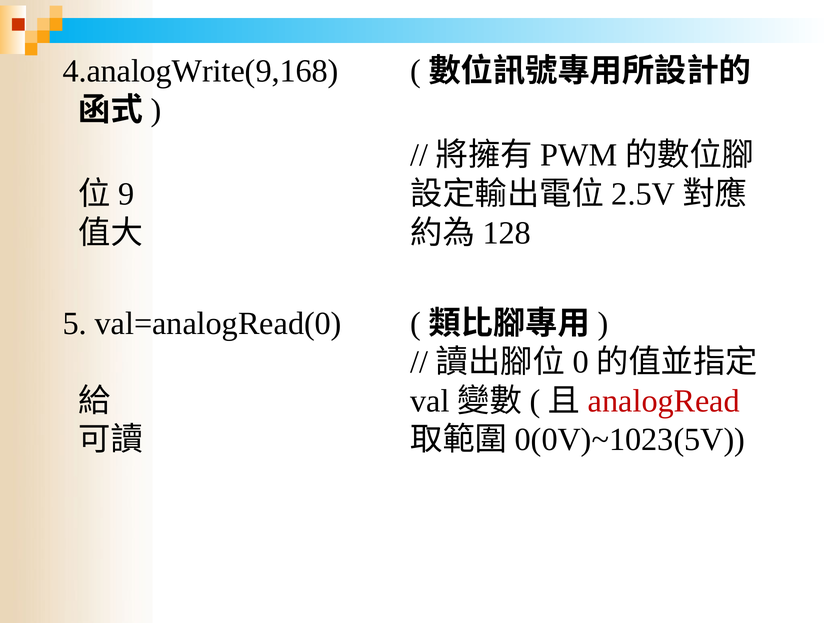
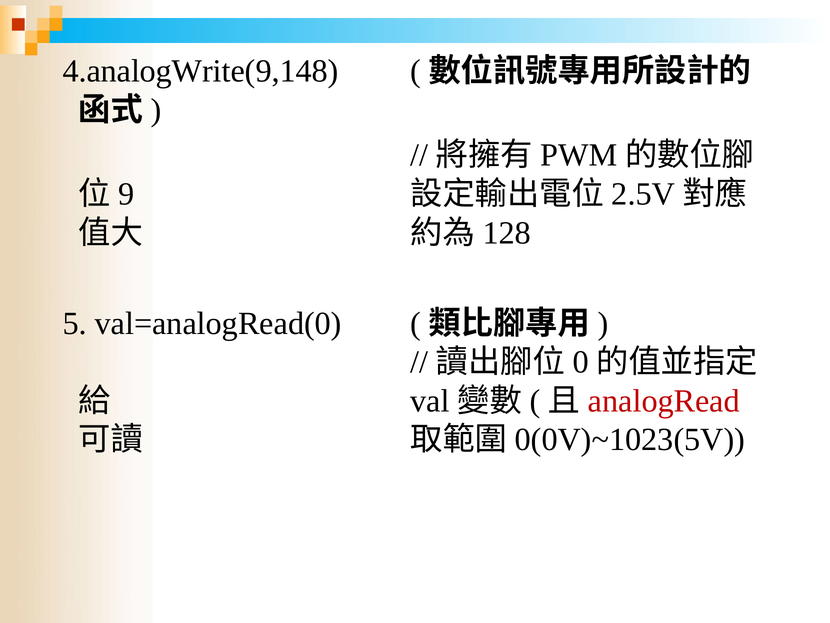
4.analogWrite(9,168: 4.analogWrite(9,168 -> 4.analogWrite(9,148 (201, 71)
